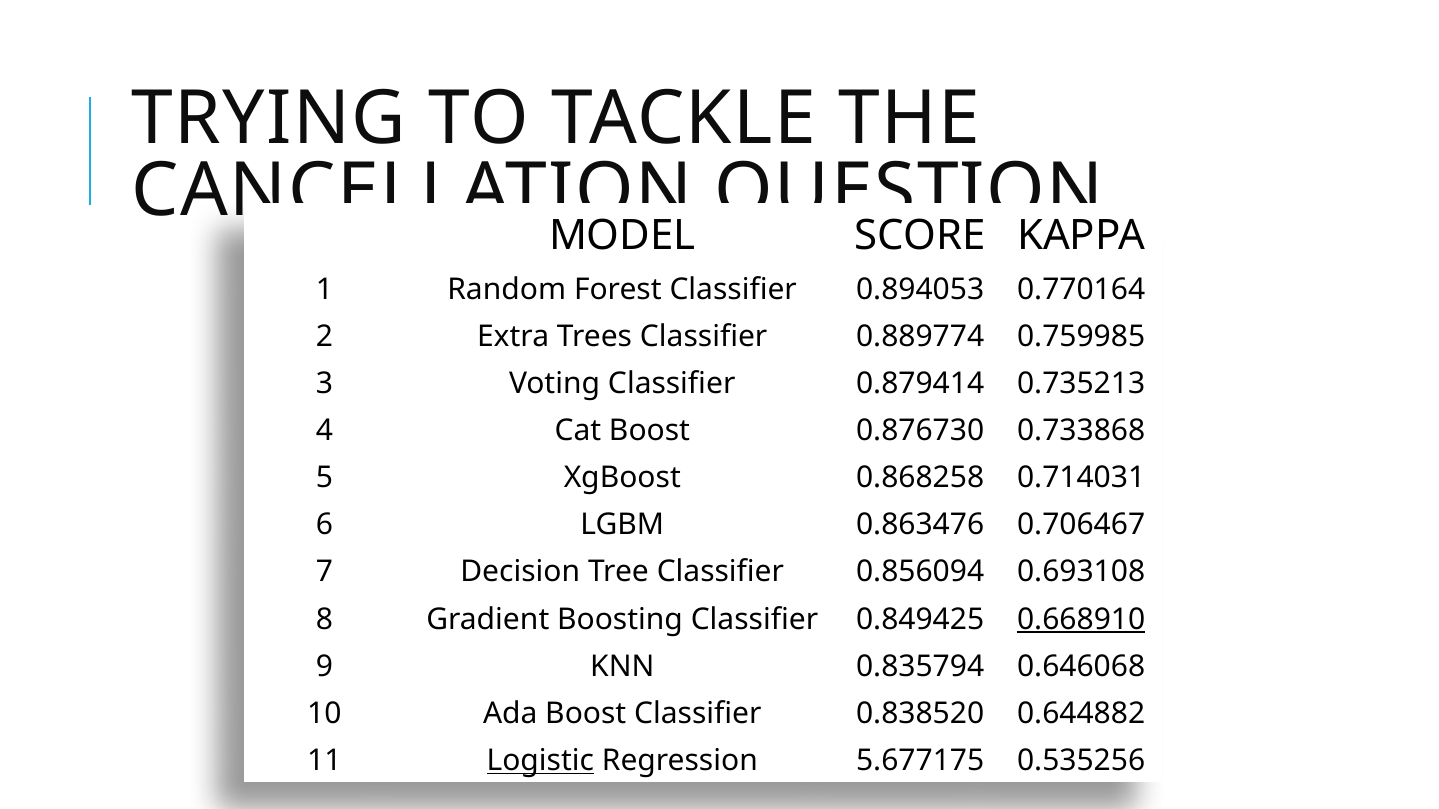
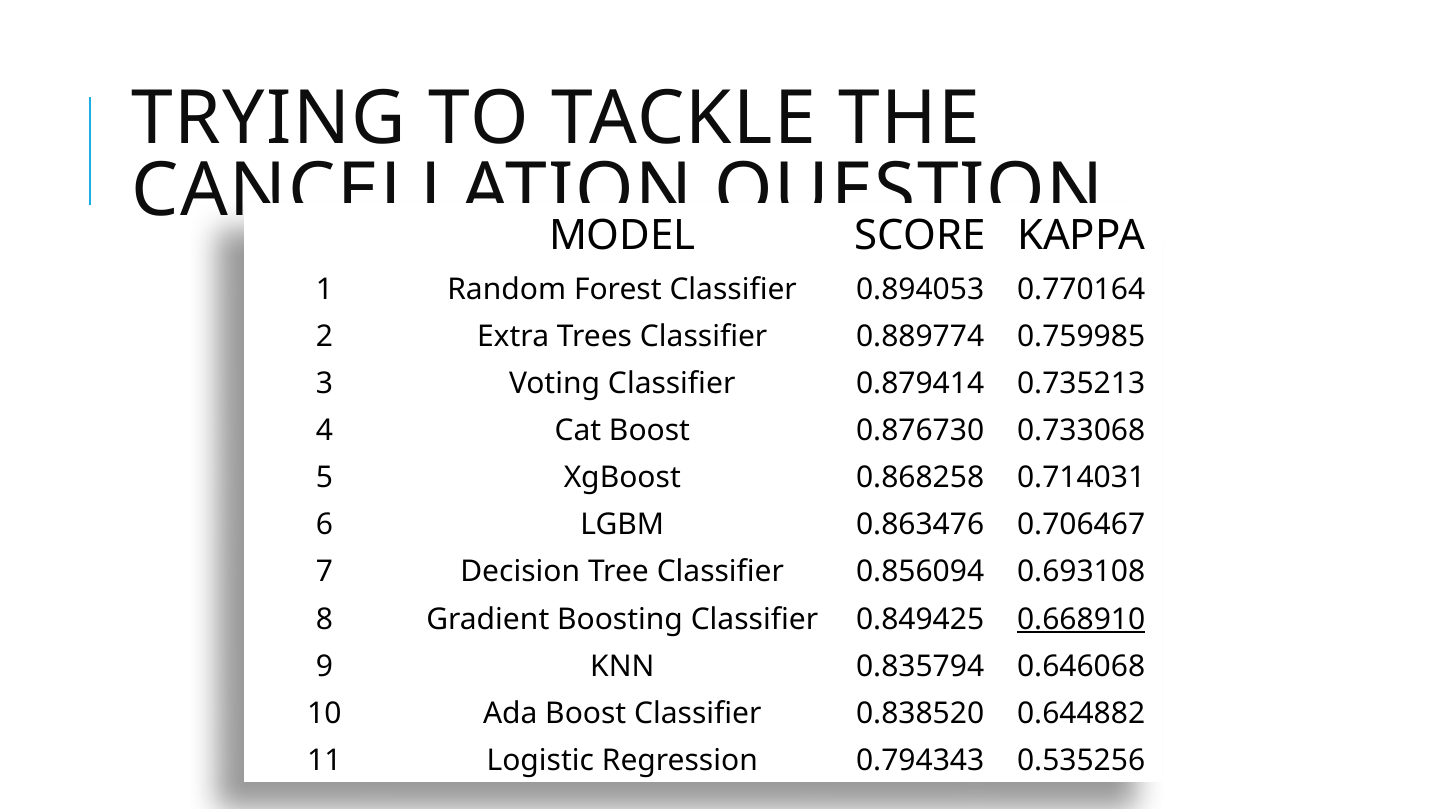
0.733868: 0.733868 -> 0.733068 (1081, 431)
Logistic underline: present -> none (540, 761)
5.677175: 5.677175 -> 0.794343 (920, 761)
